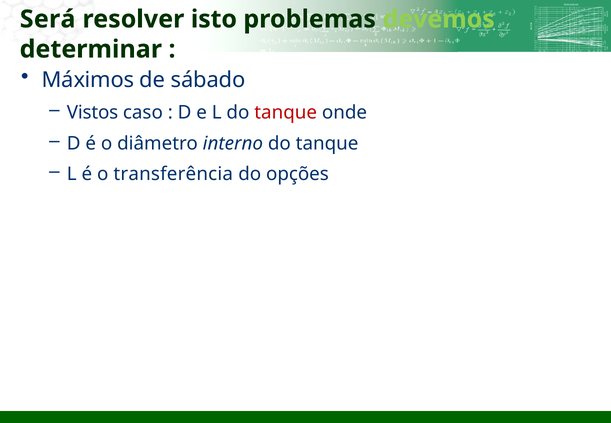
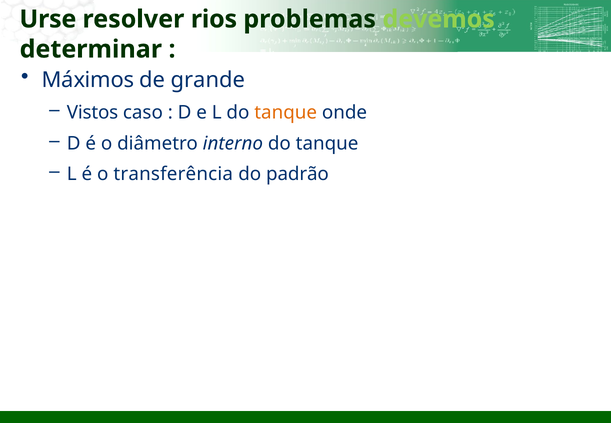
Será: Será -> Urse (48, 19)
isto: isto -> rios (214, 19)
sábado: sábado -> grande (208, 80)
tanque colour: red -> orange (286, 113)
opções: opções -> padrão (297, 174)
